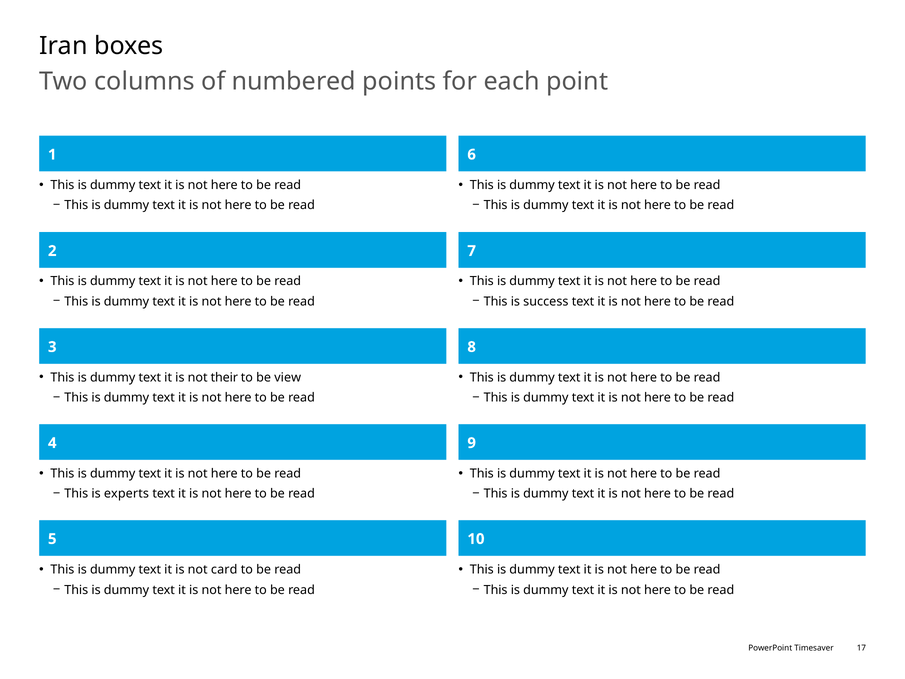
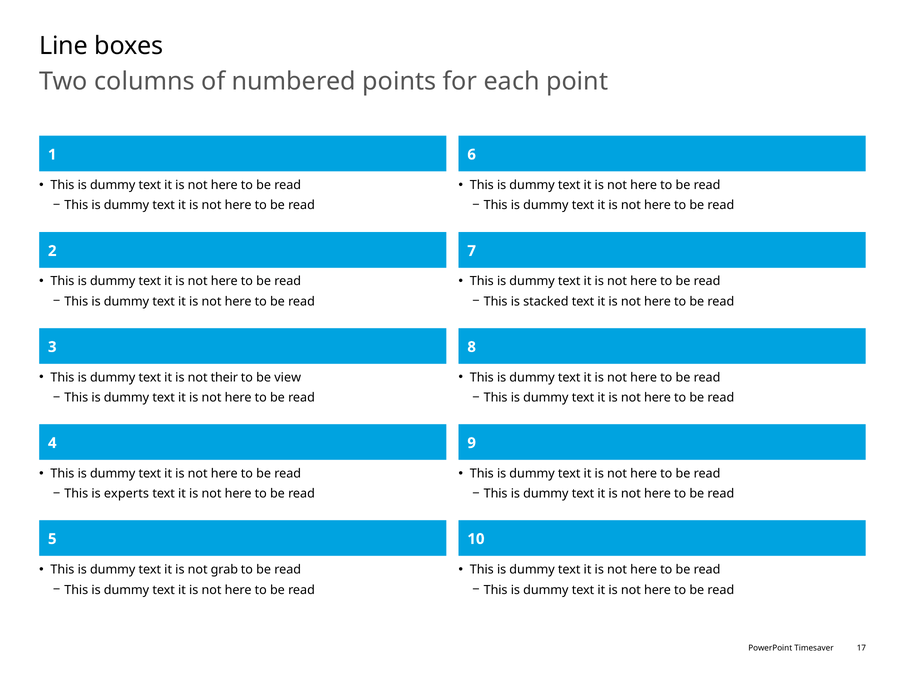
Iran: Iran -> Line (63, 46)
success: success -> stacked (546, 301)
card: card -> grab (224, 570)
